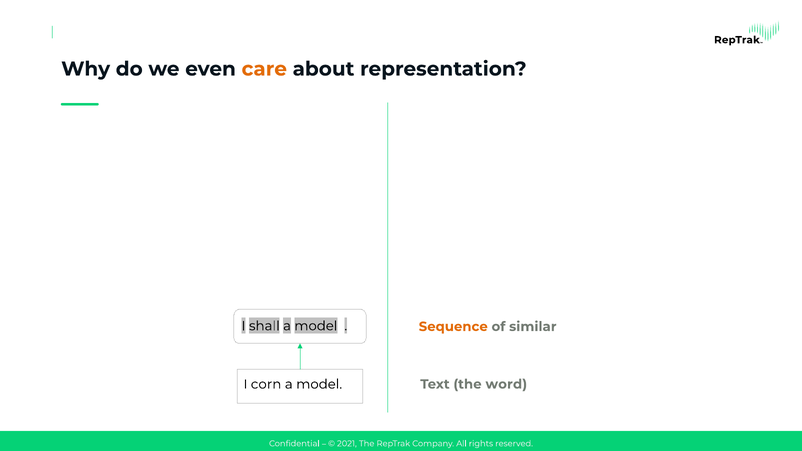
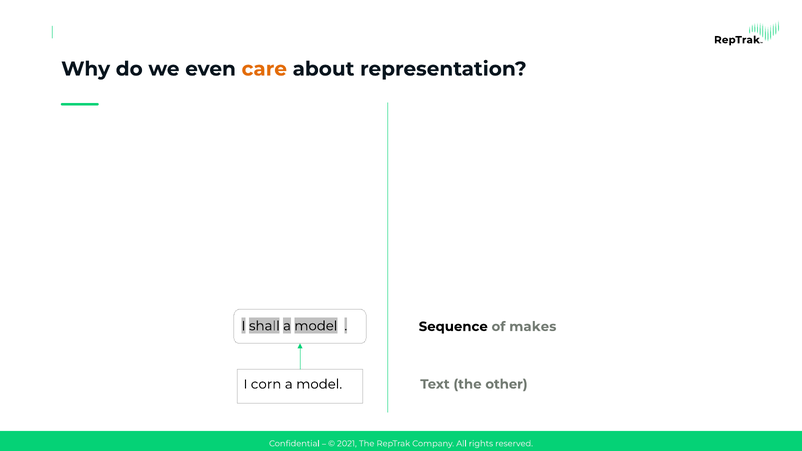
Sequence colour: orange -> black (453, 327)
similar: similar -> makes (533, 327)
word: word -> other (506, 384)
